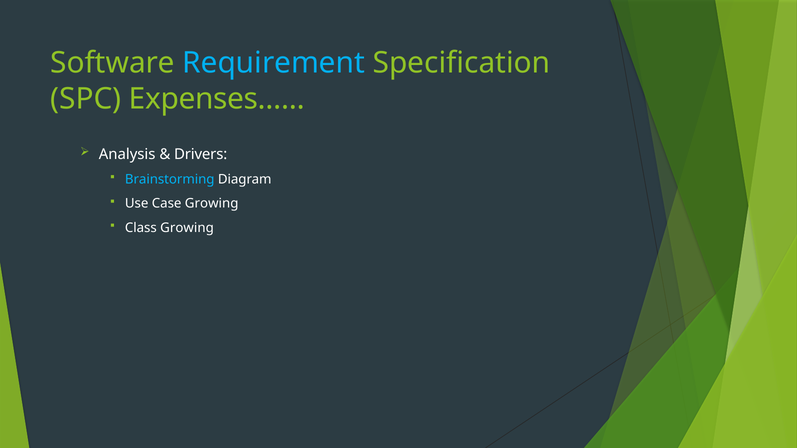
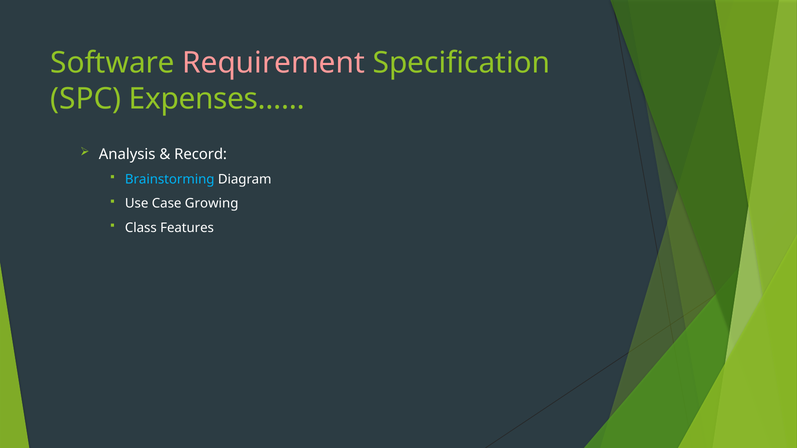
Requirement colour: light blue -> pink (274, 63)
Drivers: Drivers -> Record (201, 154)
Class Growing: Growing -> Features (187, 228)
